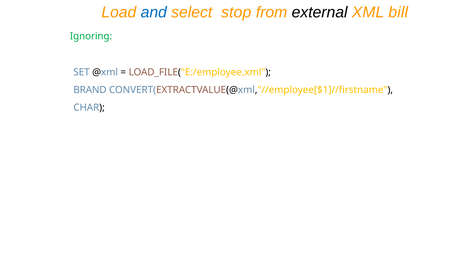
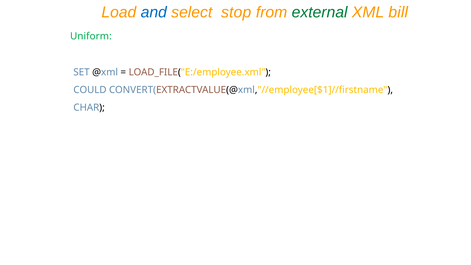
external colour: black -> green (320, 12)
Ignoring: Ignoring -> Uniform (91, 36)
BRAND: BRAND -> COULD (90, 90)
